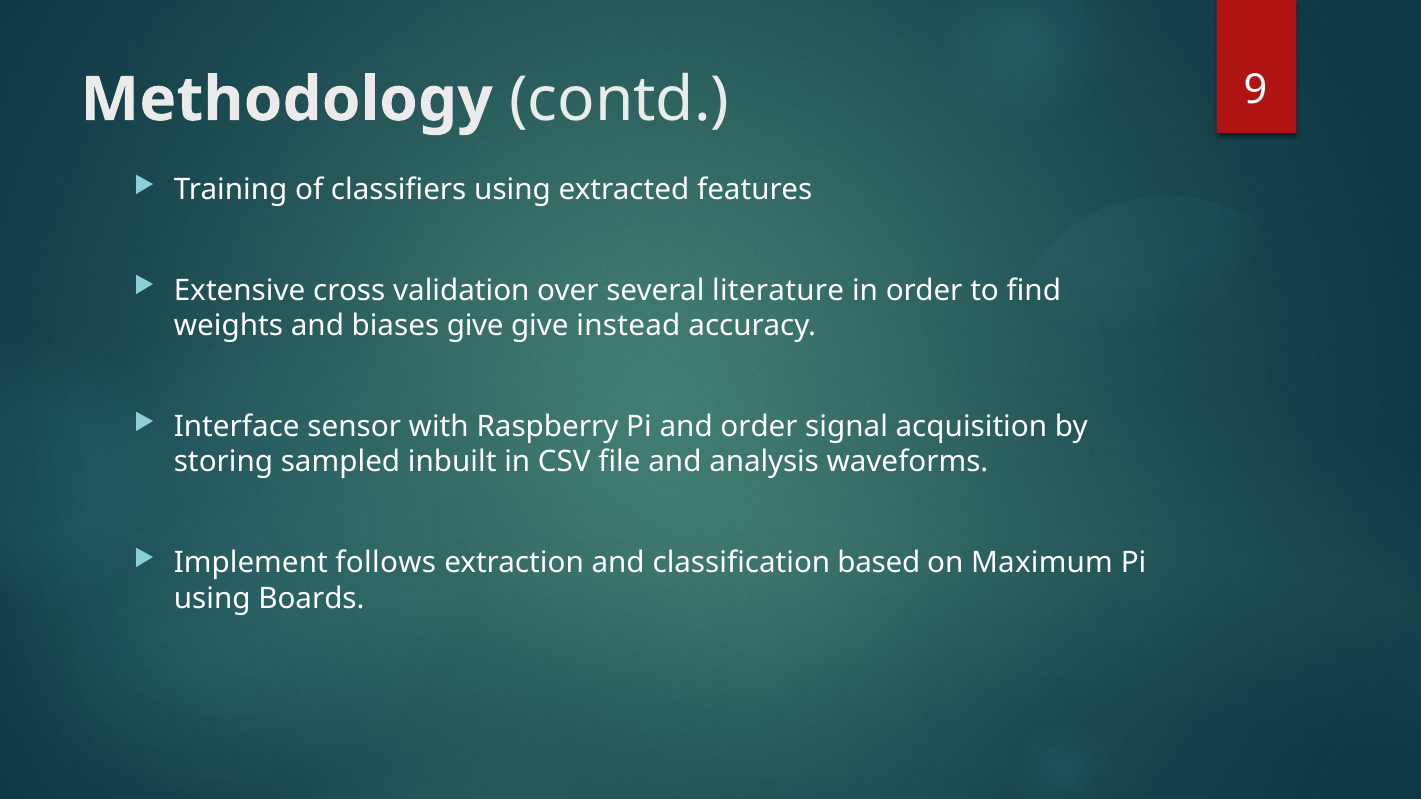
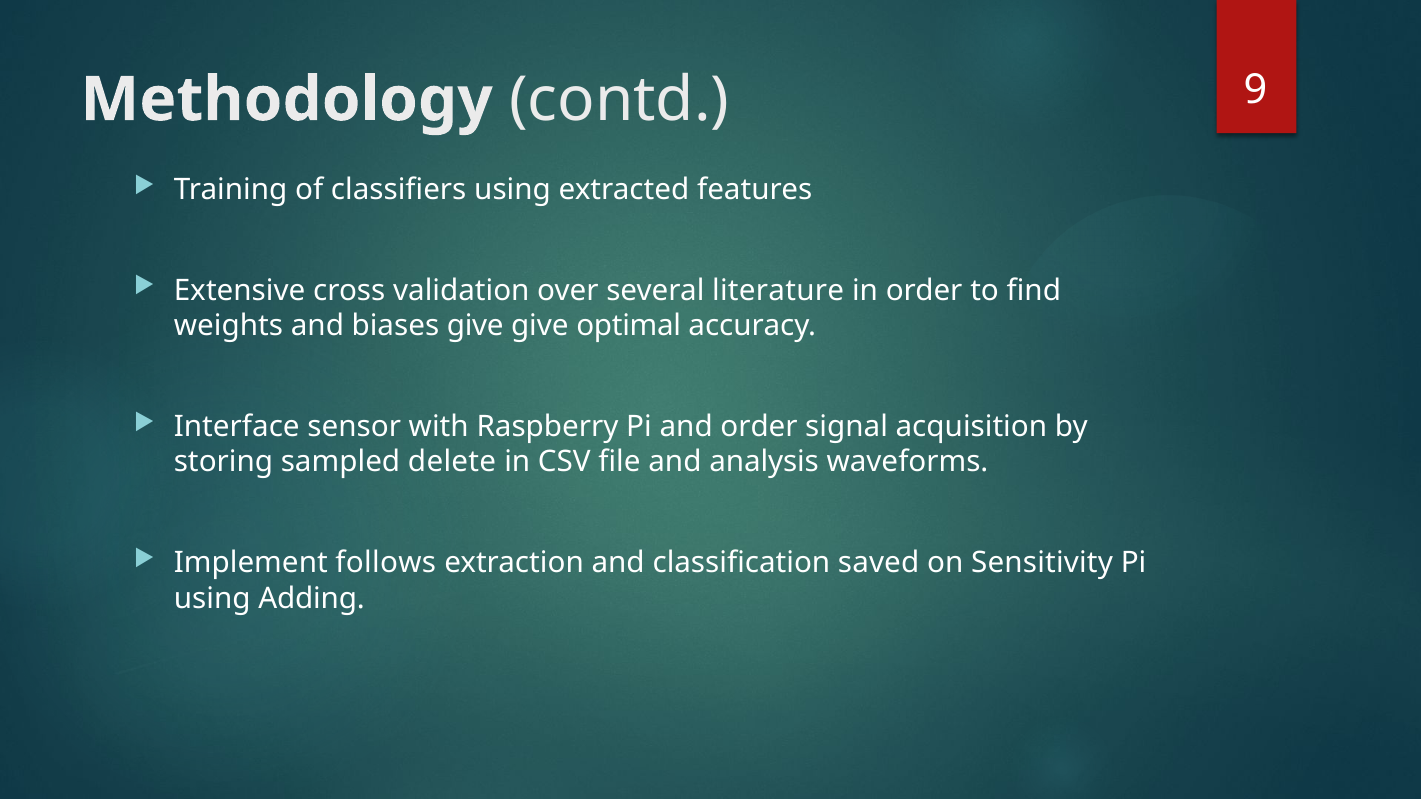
instead: instead -> optimal (629, 326)
inbuilt: inbuilt -> delete (452, 462)
based: based -> saved (879, 563)
Maximum: Maximum -> Sensitivity (1042, 563)
Boards: Boards -> Adding (312, 598)
